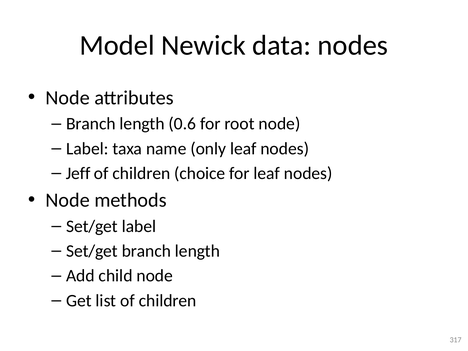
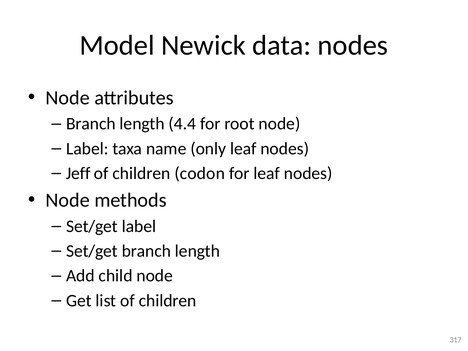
0.6: 0.6 -> 4.4 (182, 124)
choice: choice -> codon (200, 173)
